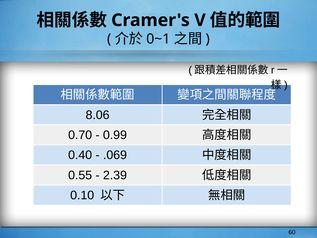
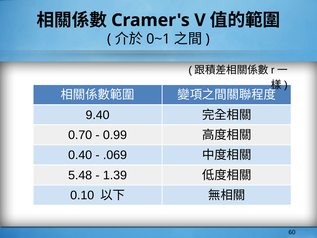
8.06: 8.06 -> 9.40 (98, 115)
0.55: 0.55 -> 5.48 (80, 175)
2.39: 2.39 -> 1.39 (115, 175)
